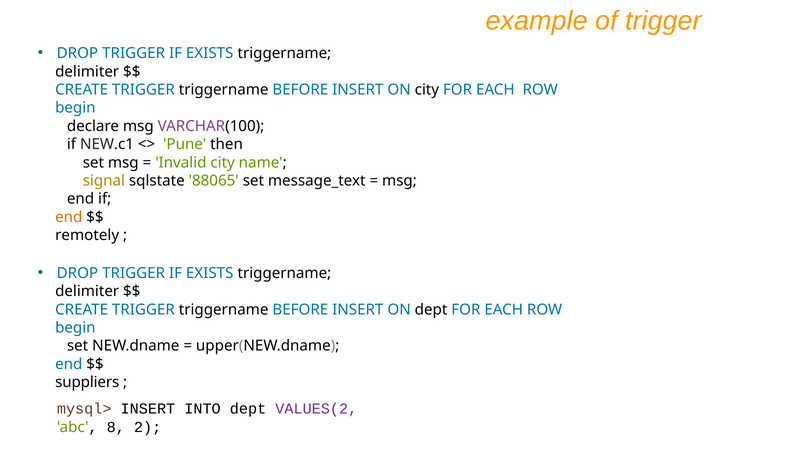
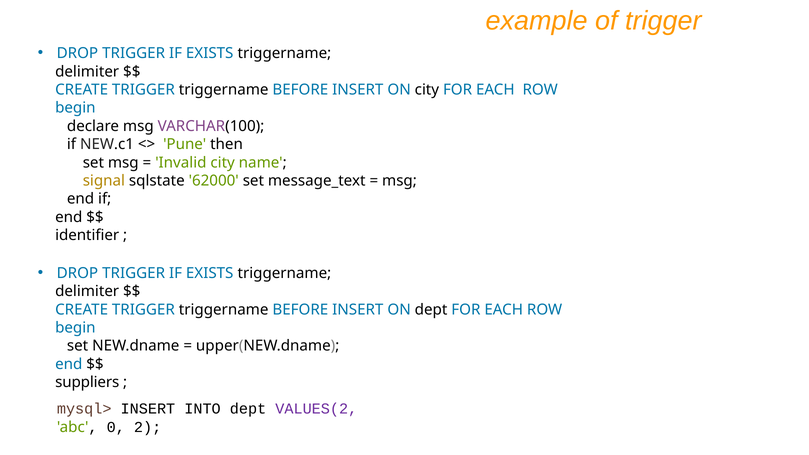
88065: 88065 -> 62000 (214, 181)
end colour: orange -> black (69, 217)
remotely: remotely -> identifier (87, 235)
8: 8 -> 0 (116, 427)
